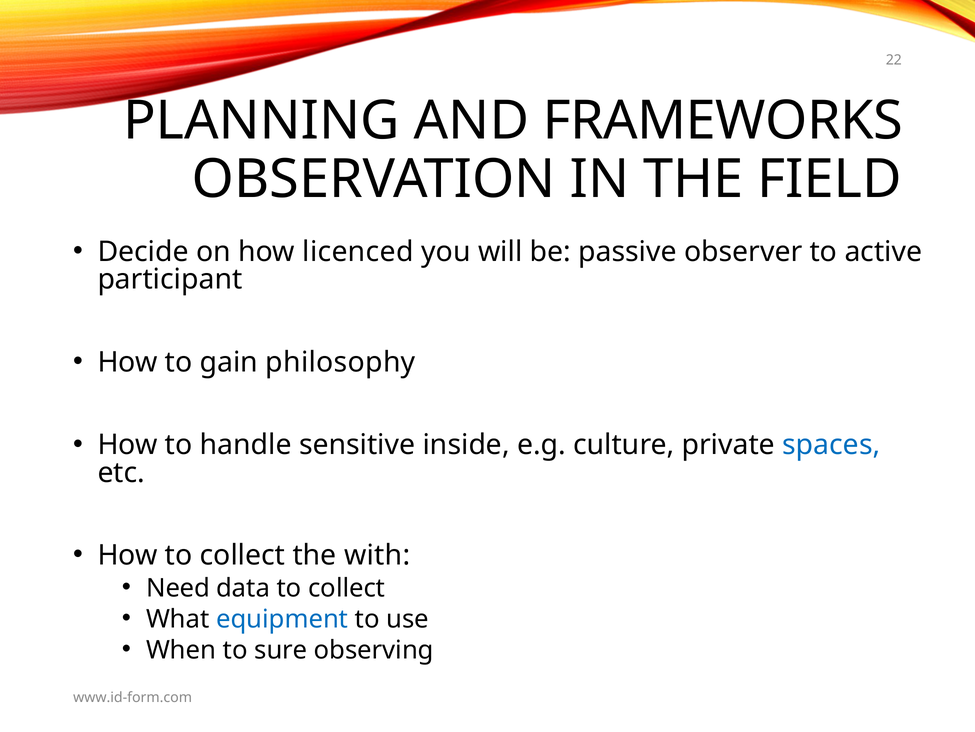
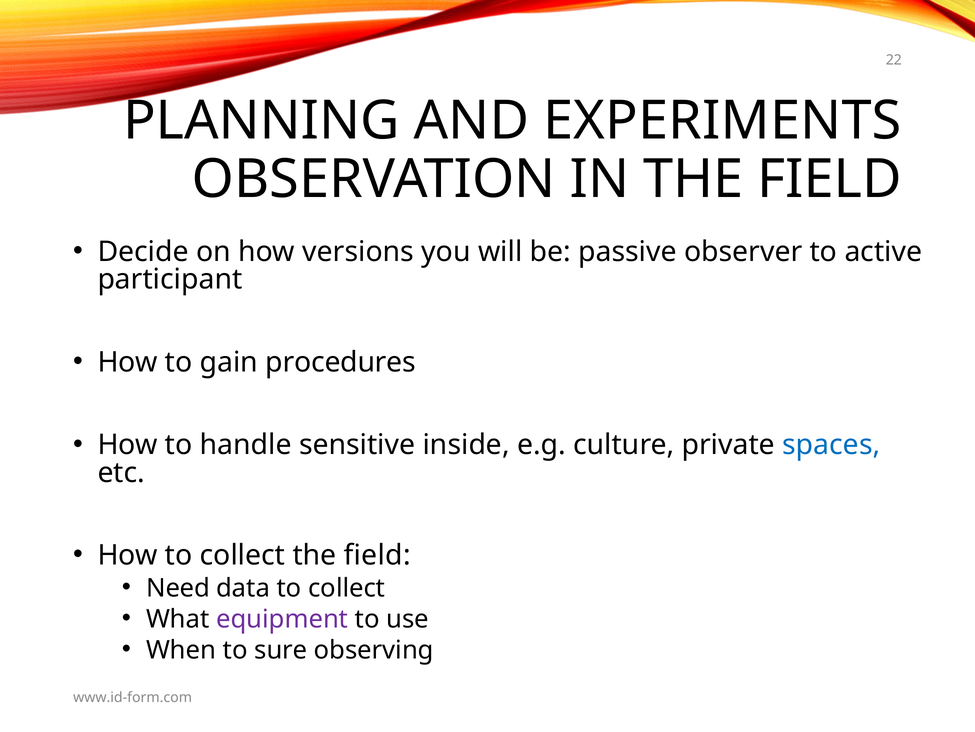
FRAMEWORKS: FRAMEWORKS -> EXPERIMENTS (722, 121)
licenced: licenced -> versions (358, 252)
philosophy: philosophy -> procedures (341, 362)
collect the with: with -> field (377, 555)
equipment colour: blue -> purple (282, 618)
